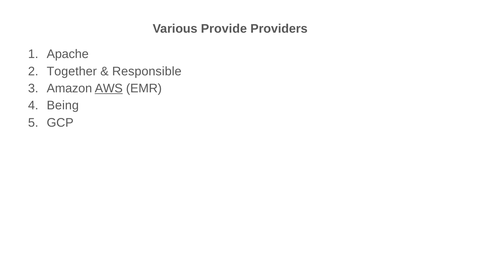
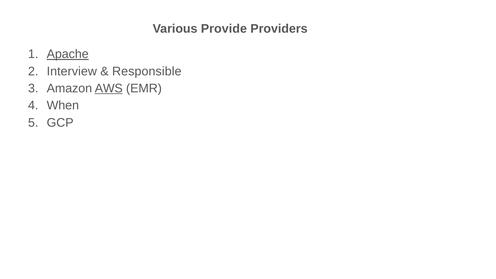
Apache underline: none -> present (68, 54)
Together: Together -> Interview (72, 71)
Being: Being -> When (63, 106)
